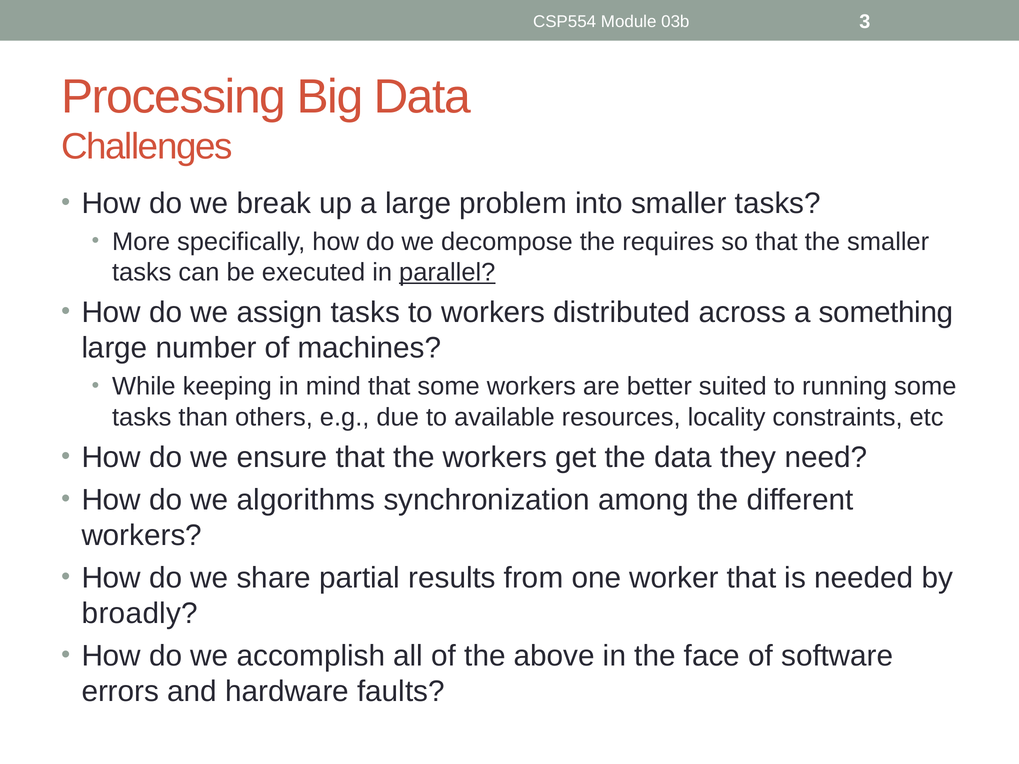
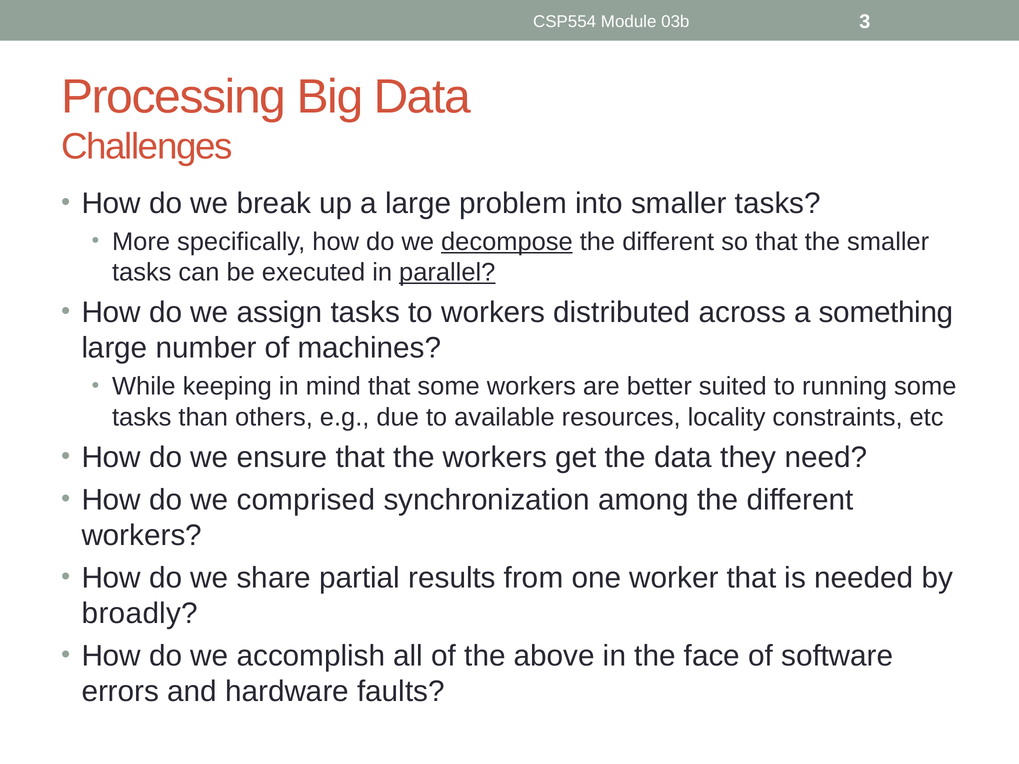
decompose underline: none -> present (507, 242)
requires: requires -> different (668, 242)
algorithms: algorithms -> comprised (306, 500)
